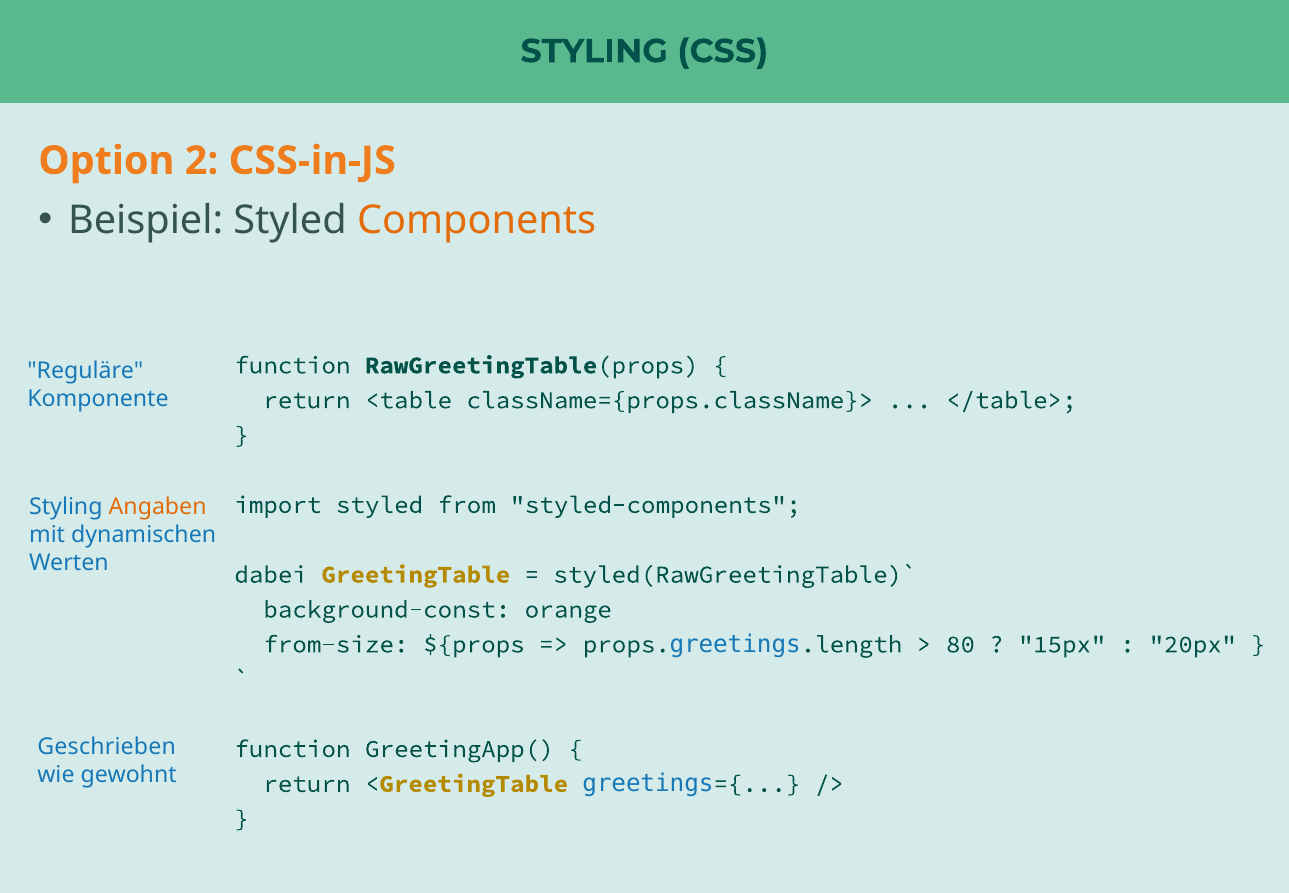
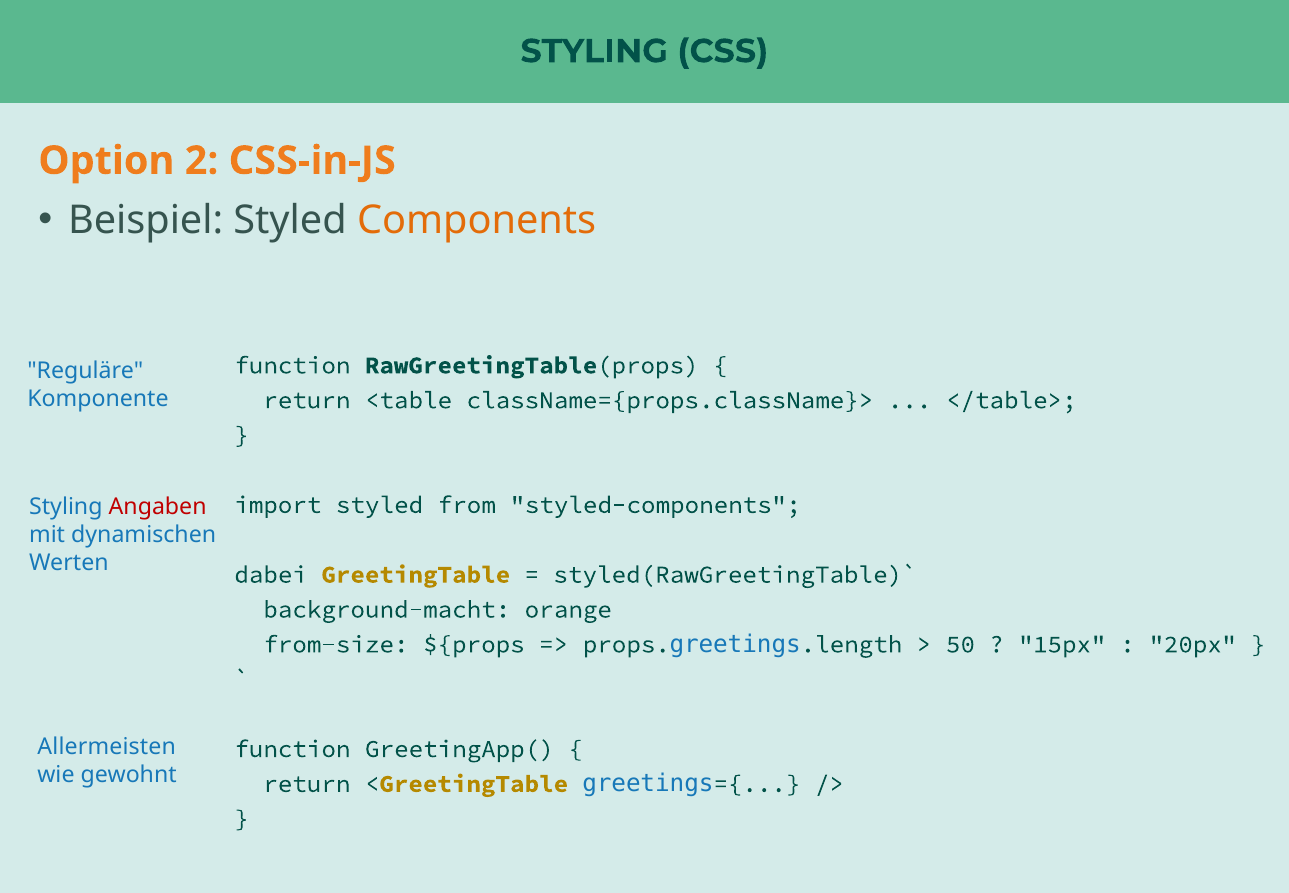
Angaben colour: orange -> red (158, 507)
background-const: background-const -> background-macht (387, 609)
80: 80 -> 50 (961, 644)
Geschrieben: Geschrieben -> Allermeisten (107, 746)
